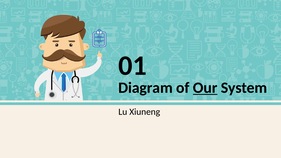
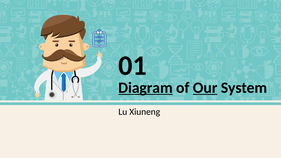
Diagram underline: none -> present (146, 88)
